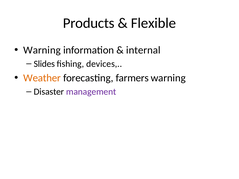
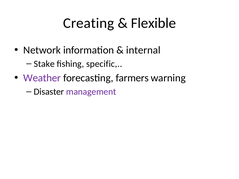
Products: Products -> Creating (89, 23)
Warning: Warning -> Network (42, 50)
Slides: Slides -> Stake (44, 64)
devices: devices -> specific (104, 64)
Weather colour: orange -> purple (42, 78)
